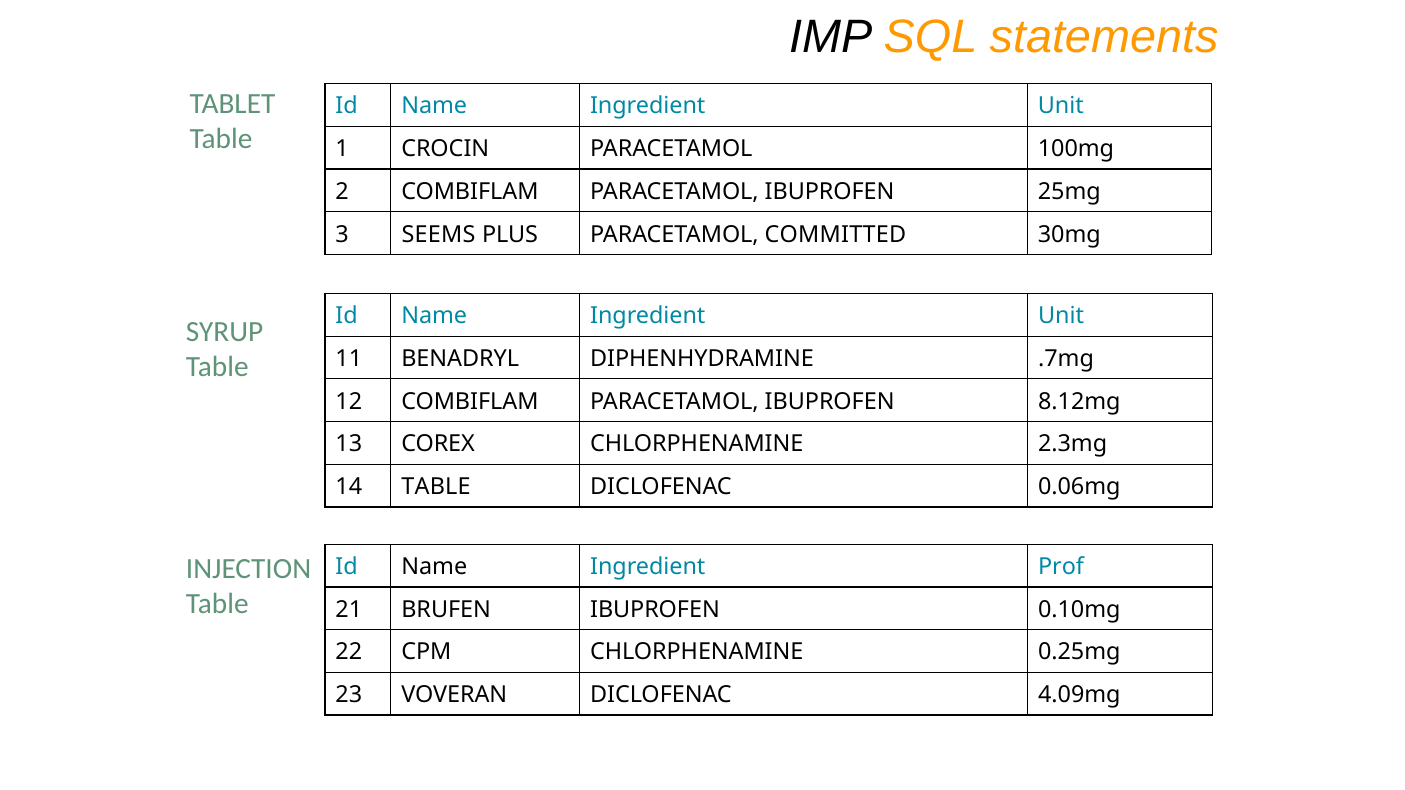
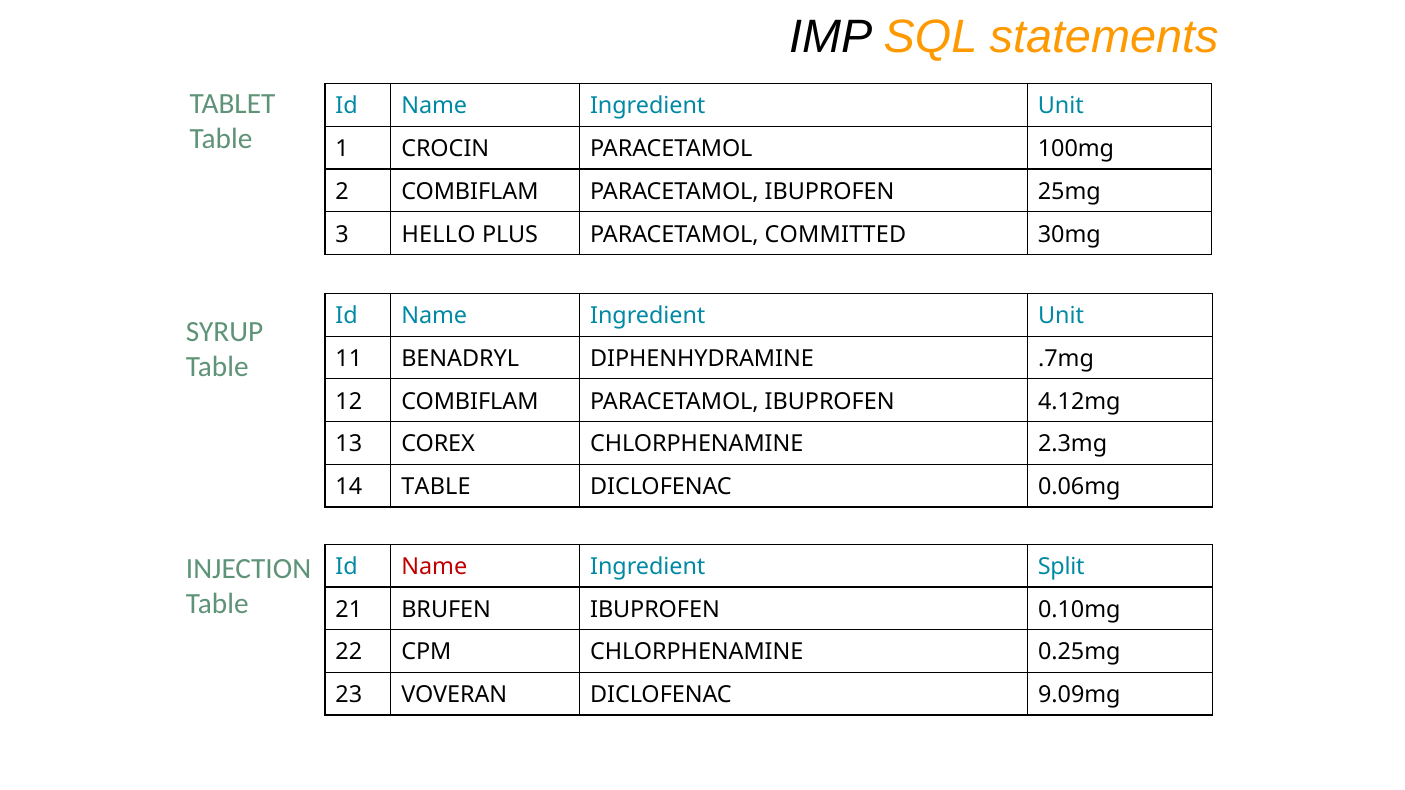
SEEMS: SEEMS -> HELLO (439, 234)
8.12mg: 8.12mg -> 4.12mg (1079, 401)
Name colour: black -> red (434, 567)
Prof: Prof -> Split (1061, 567)
4.09mg: 4.09mg -> 9.09mg (1079, 695)
